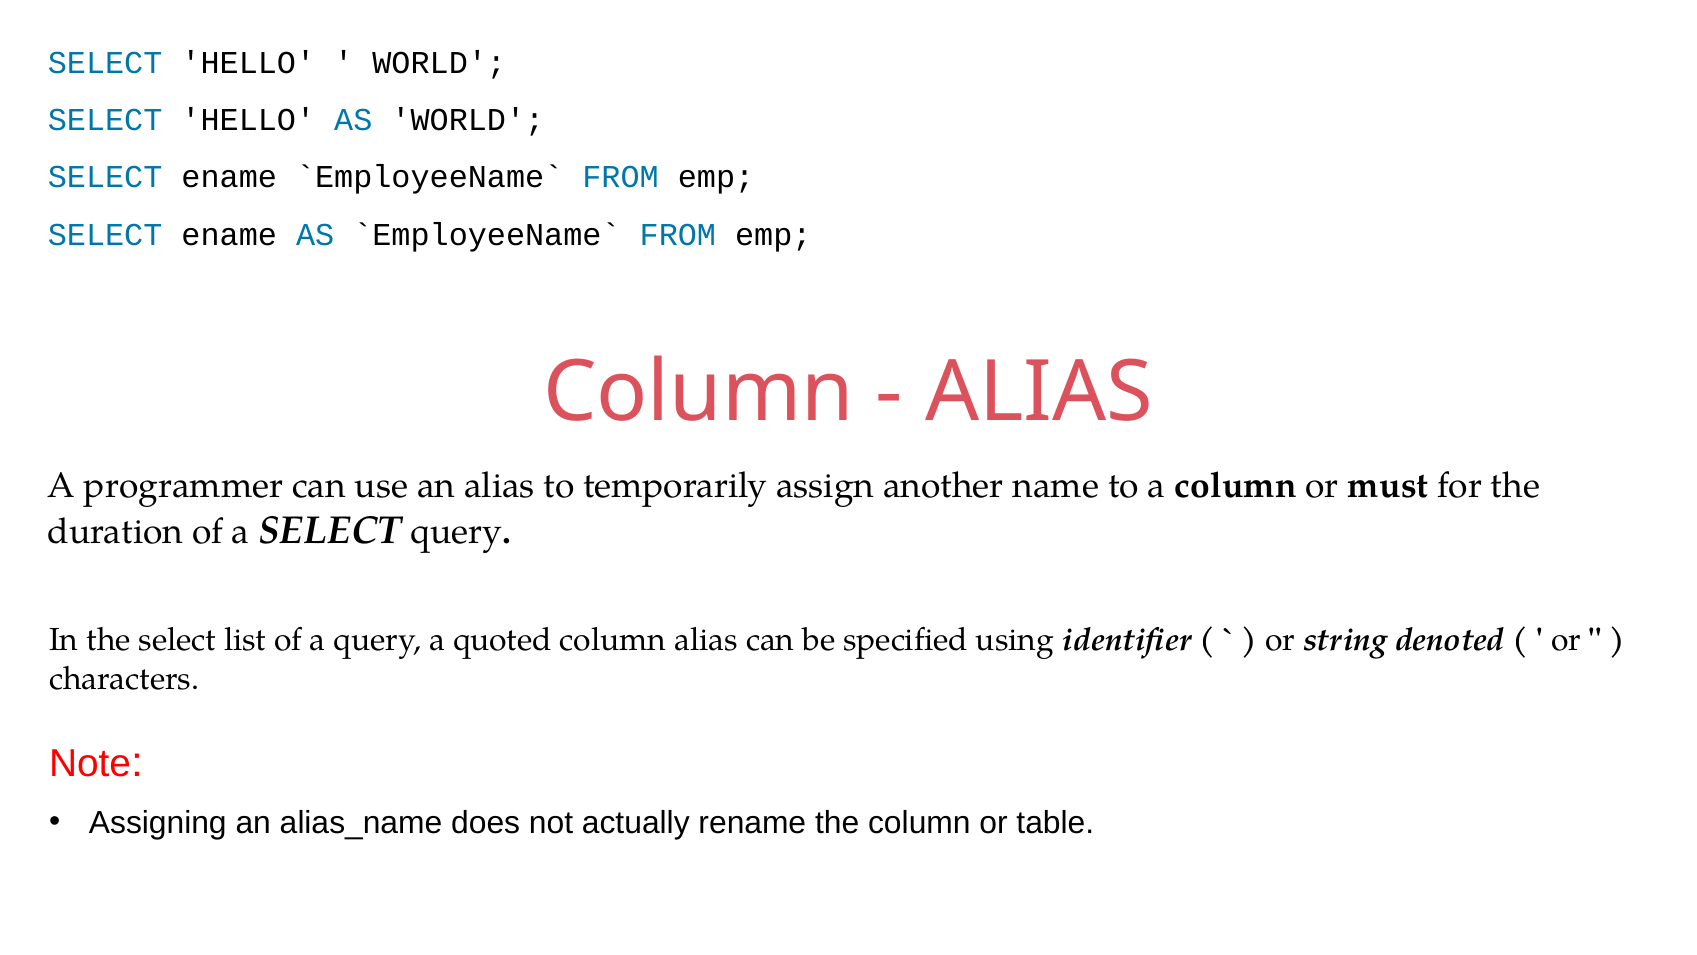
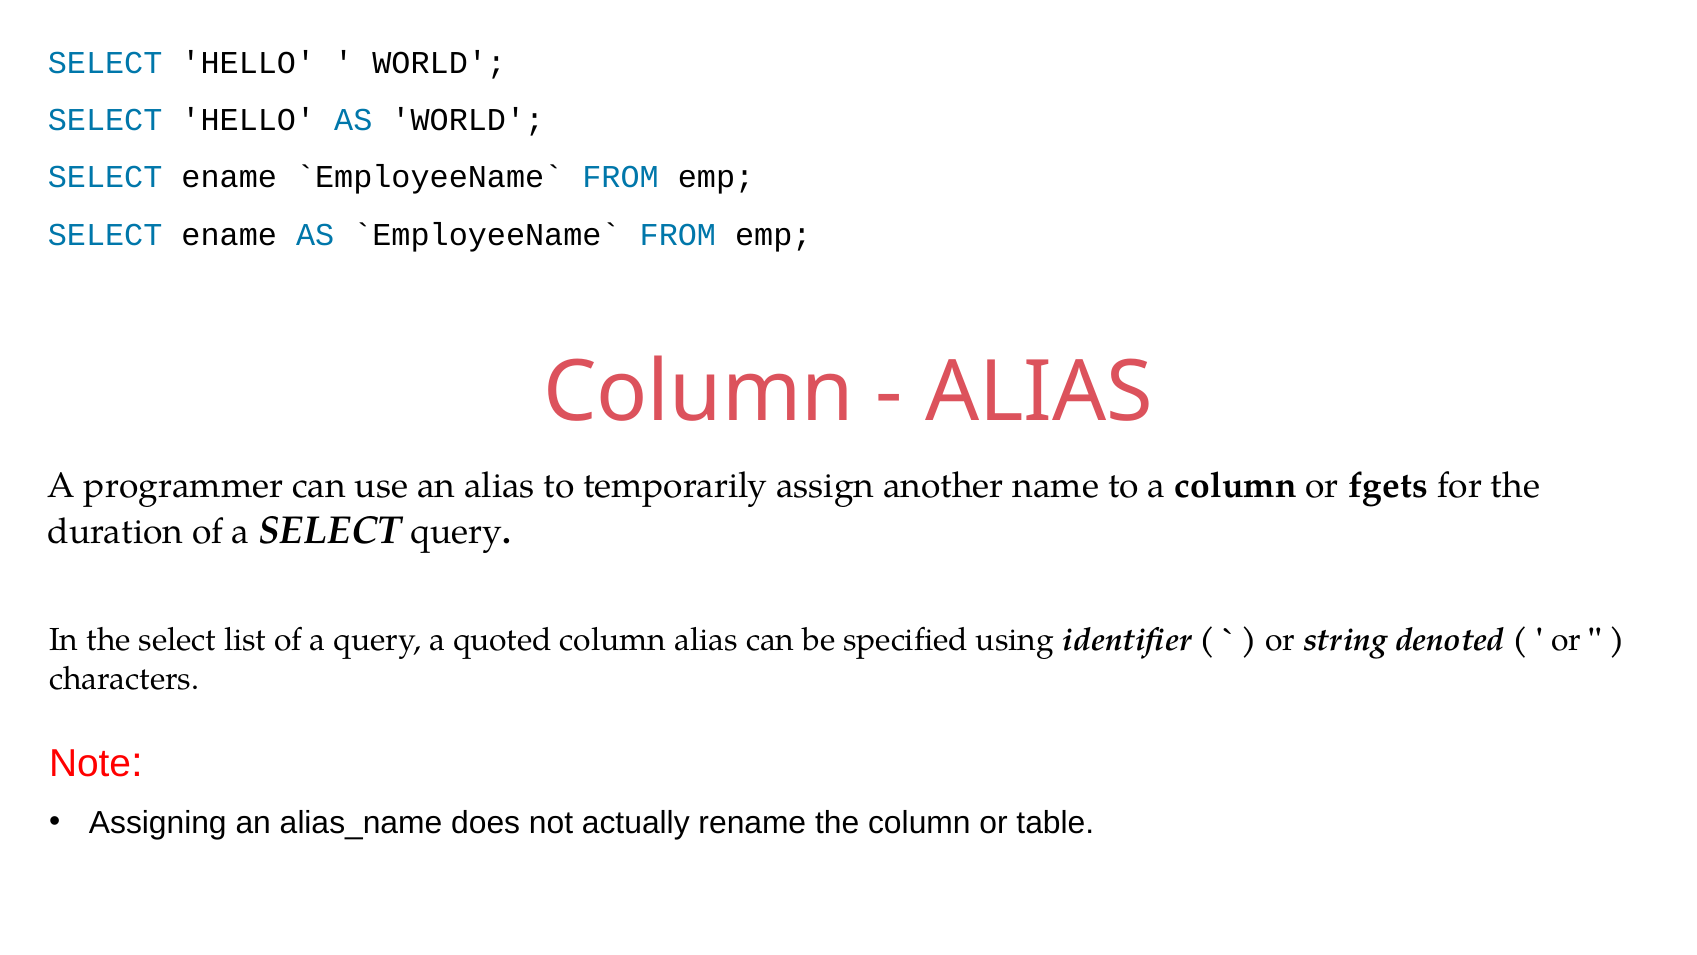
must: must -> fgets (1388, 486)
